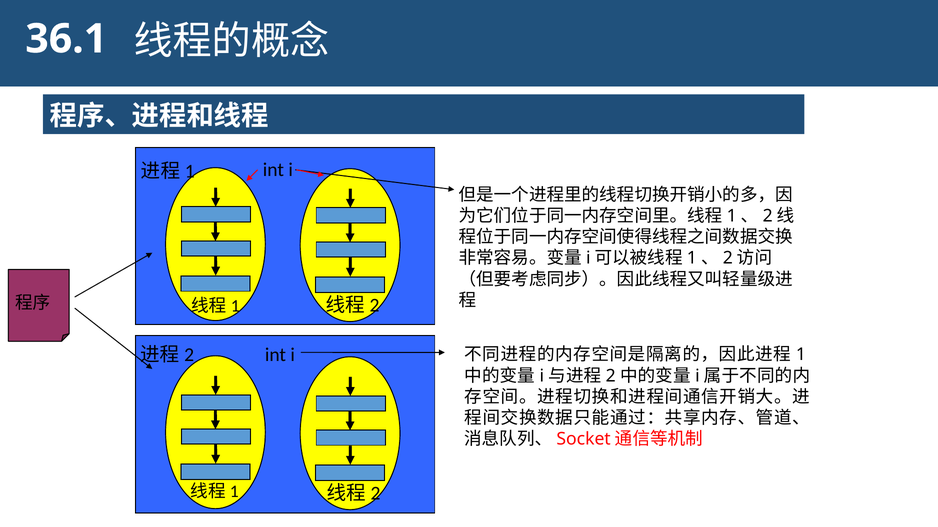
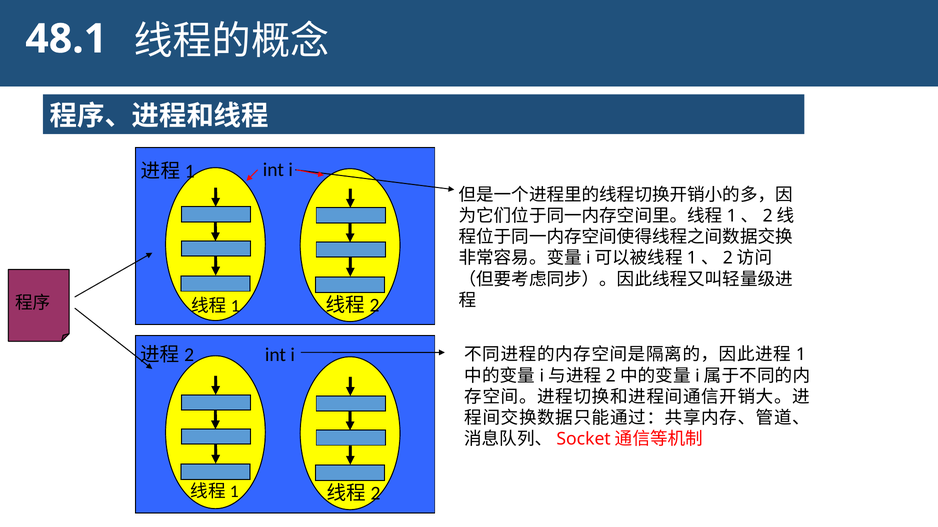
36.1: 36.1 -> 48.1 (66, 39)
